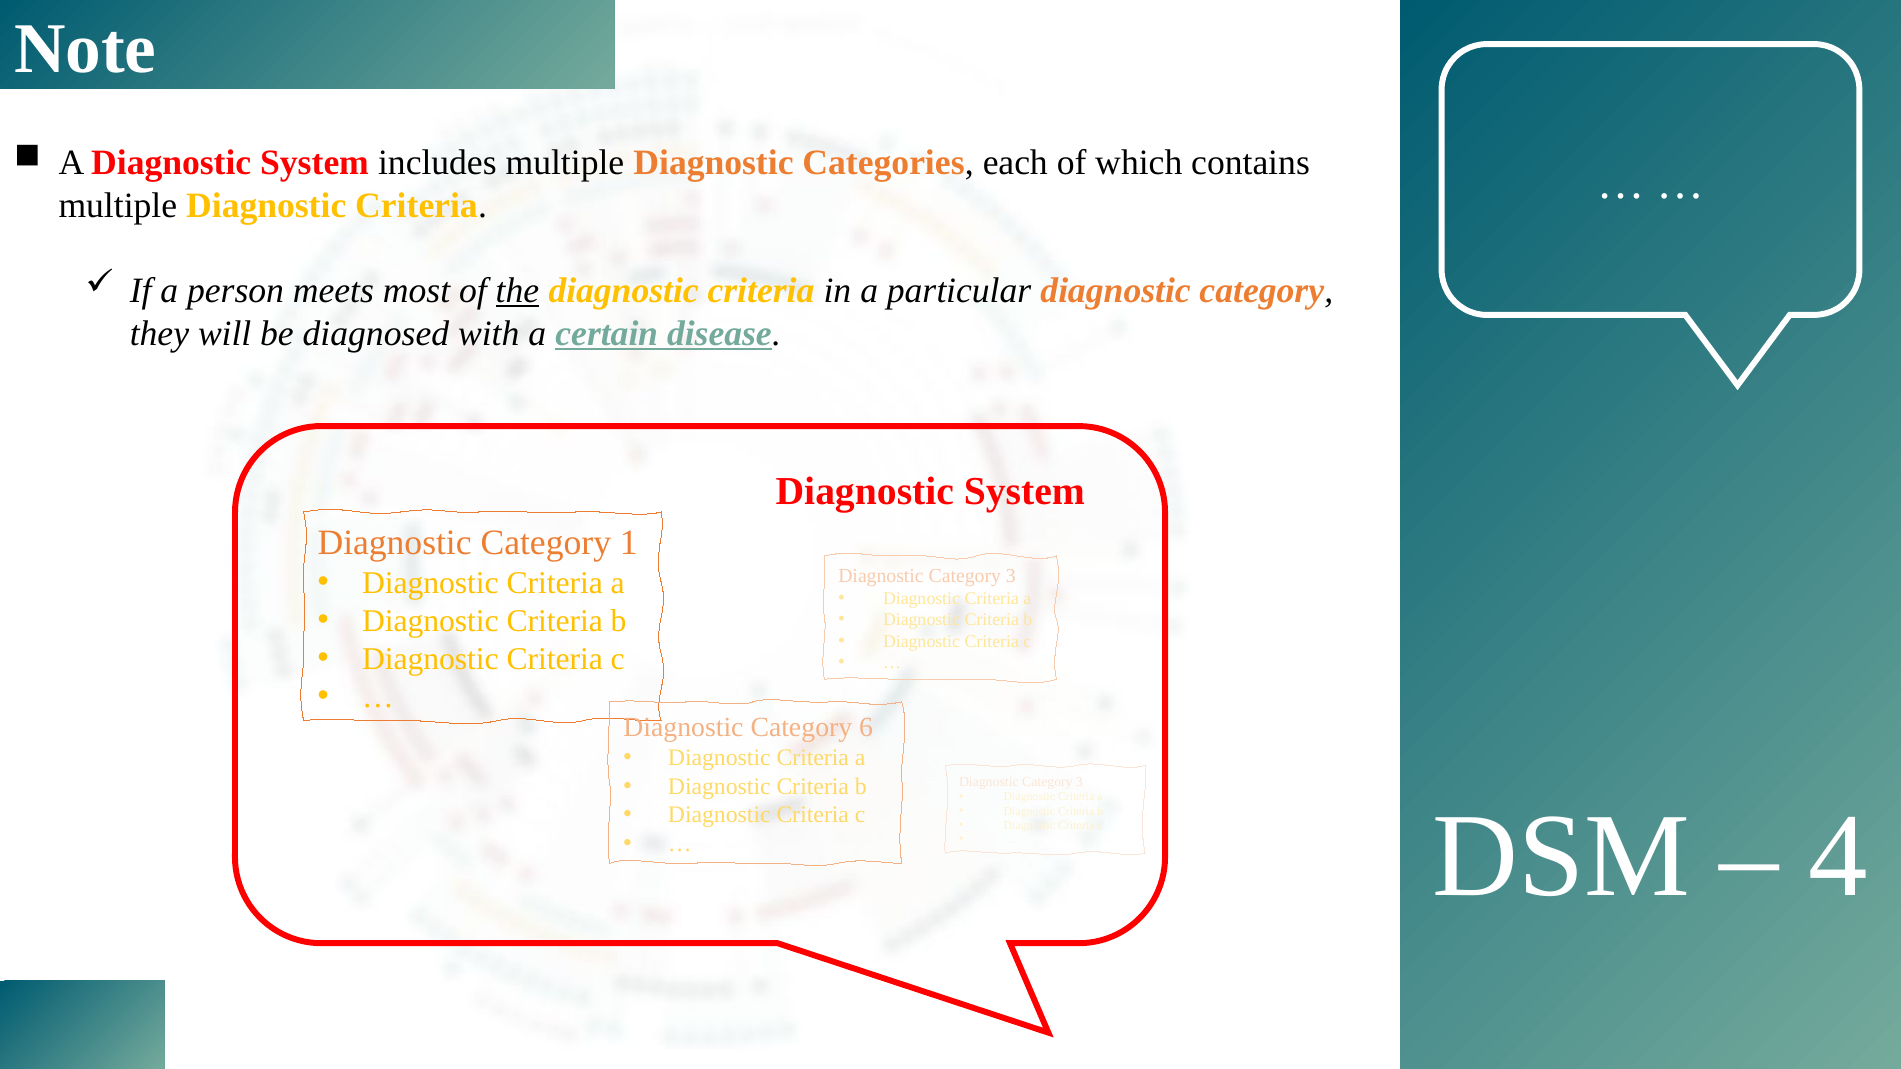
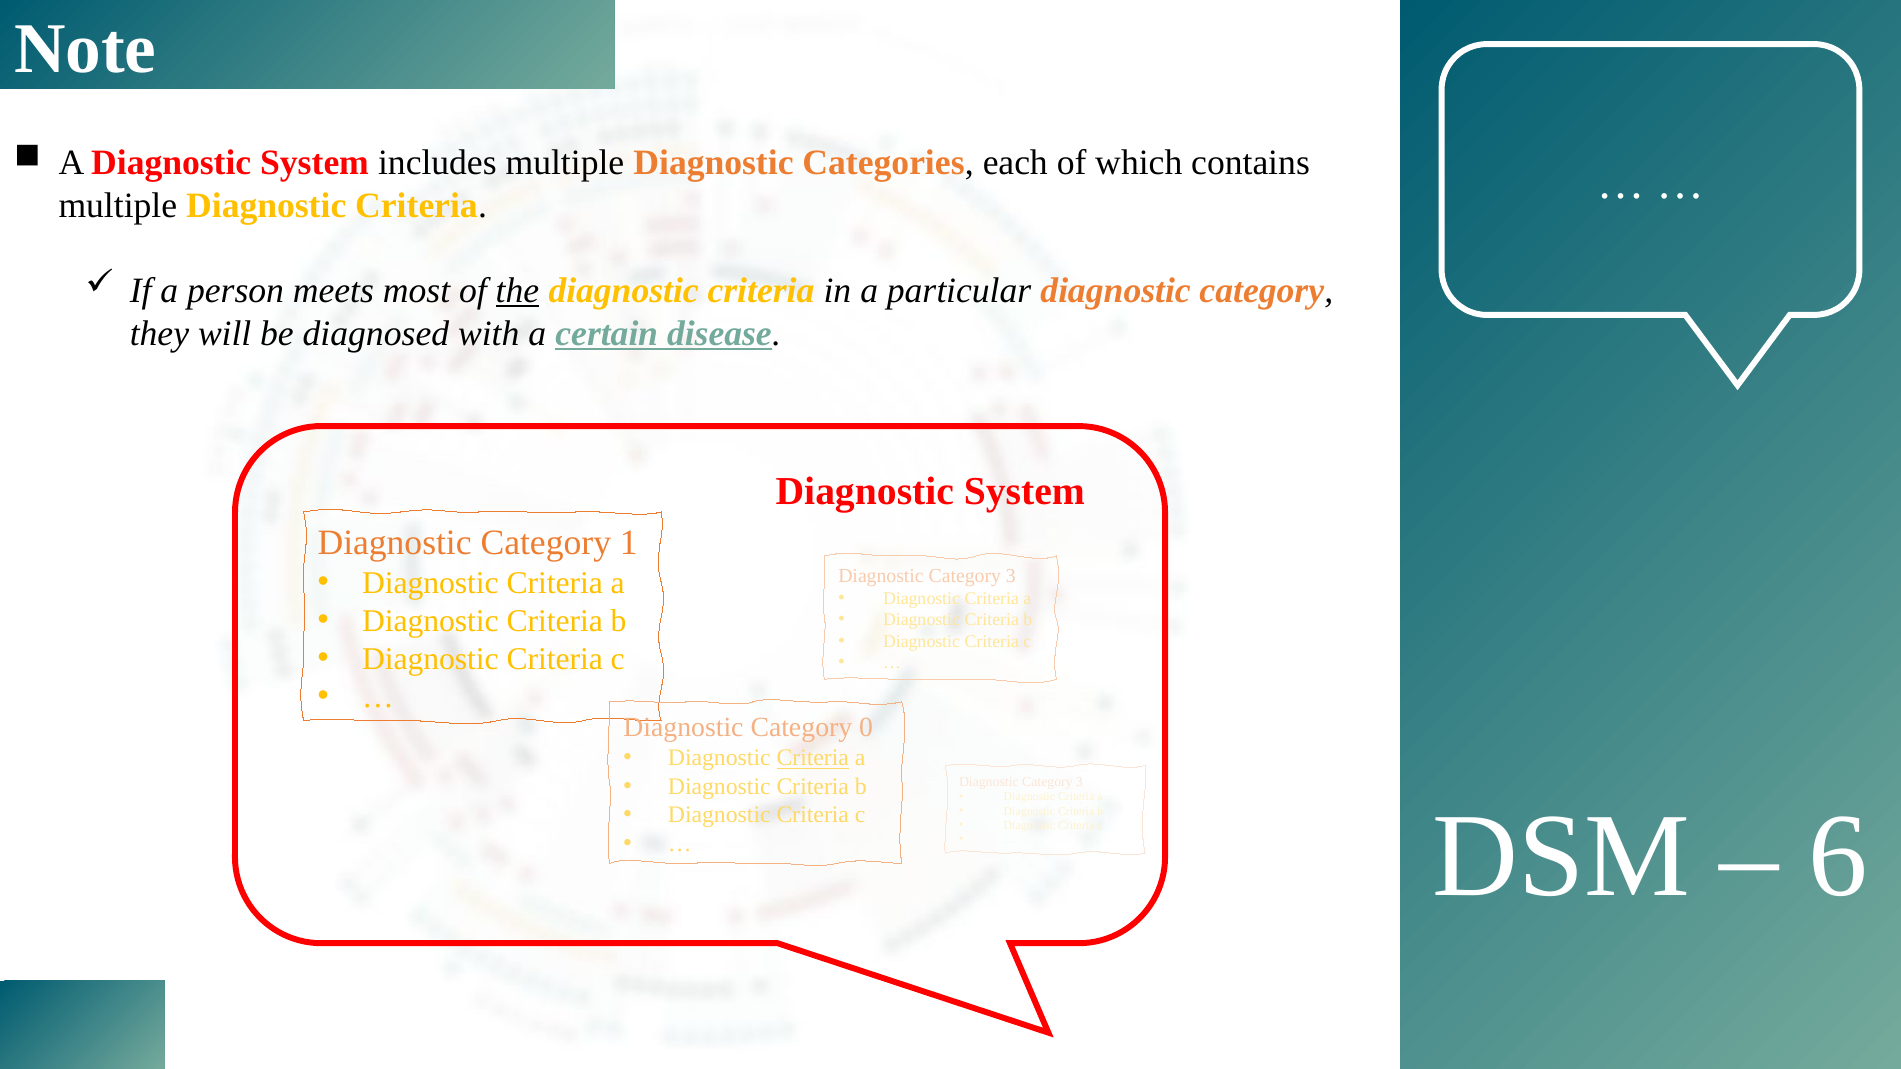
6: 6 -> 0 (866, 728)
Criteria underline: none -> present (813, 758)
4: 4 -> 6 (1839, 857)
